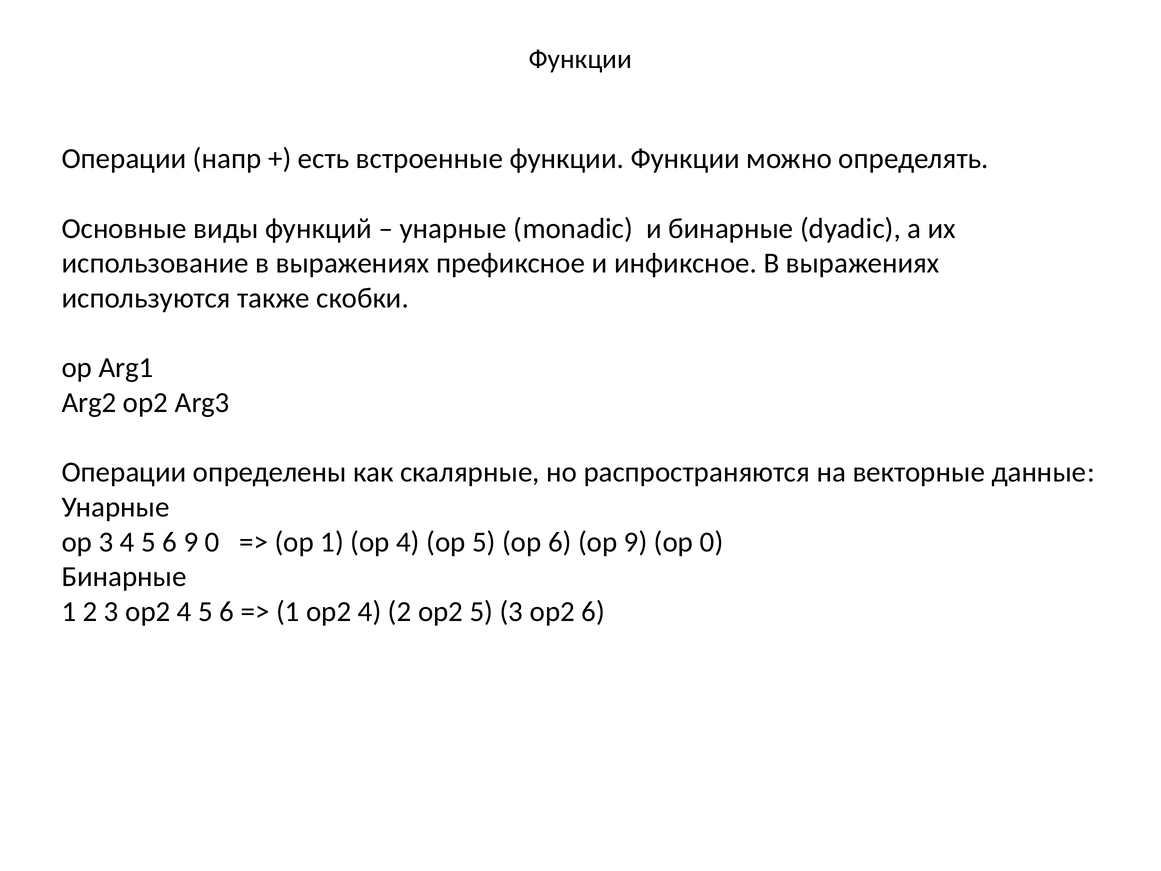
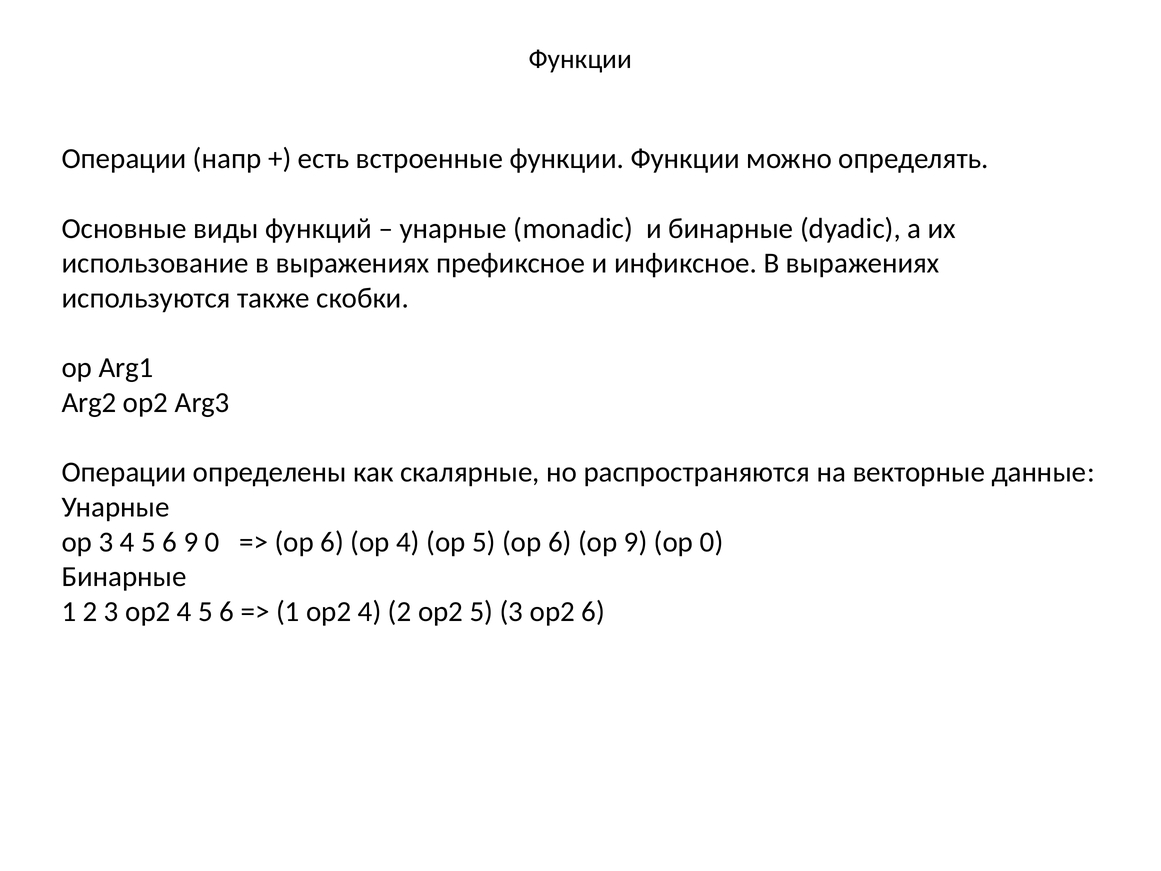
1: 1 -> 6 (332, 542)
